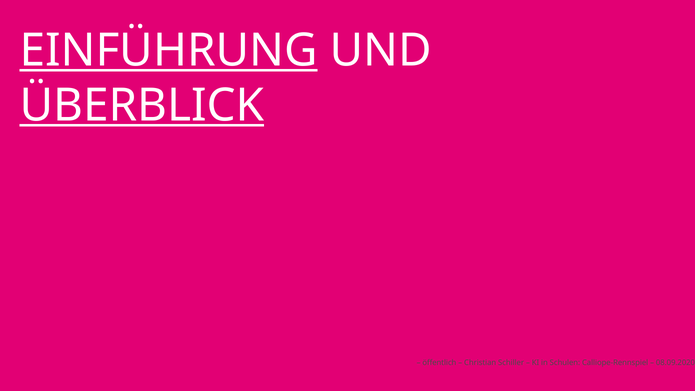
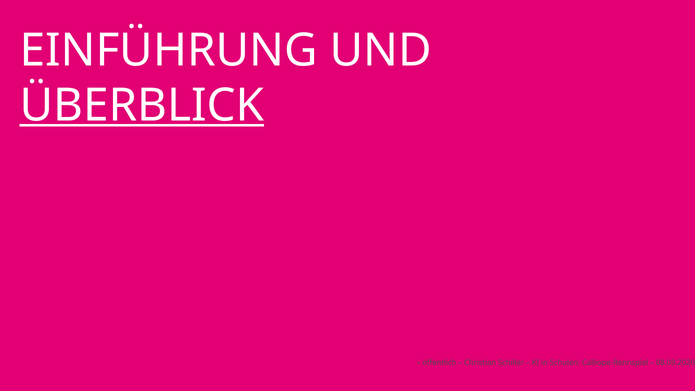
EINFÜHRUNG underline: present -> none (169, 50)
